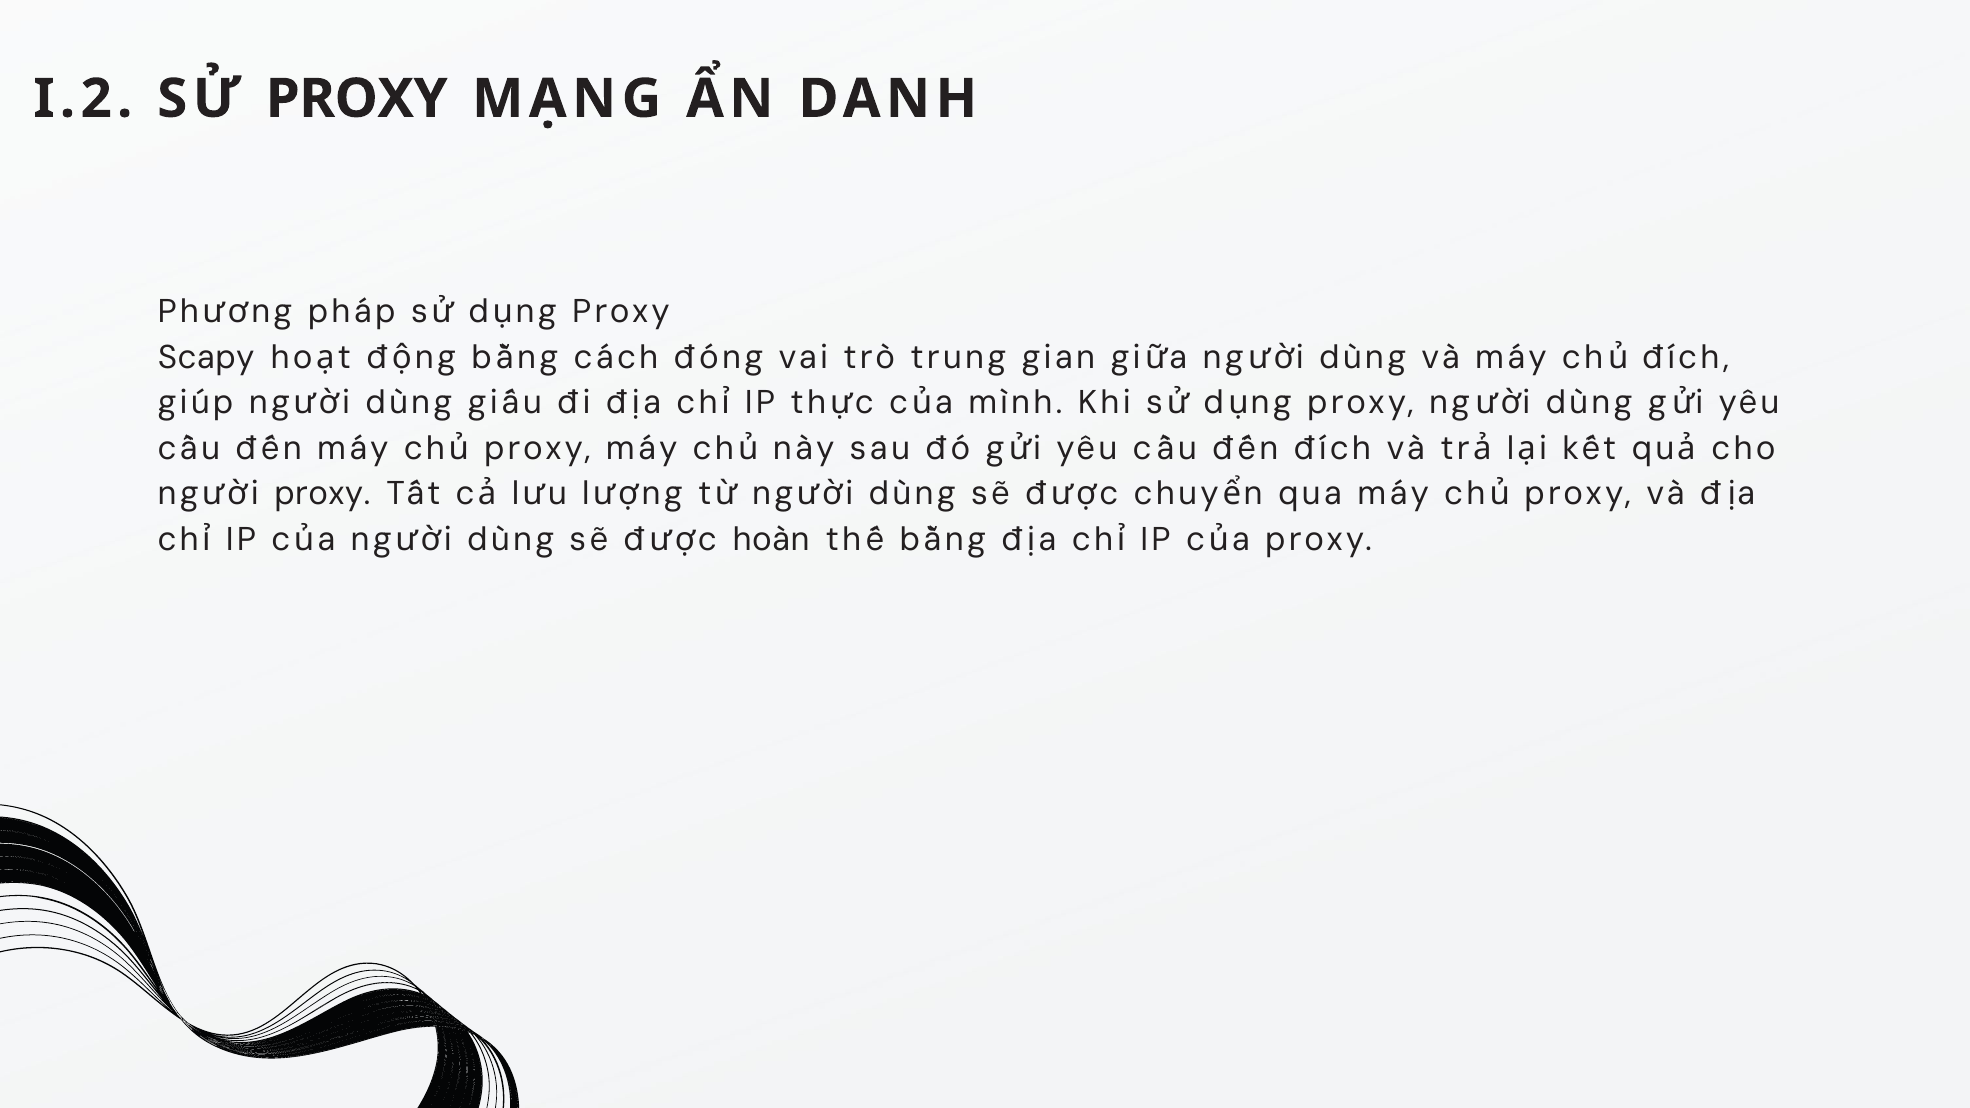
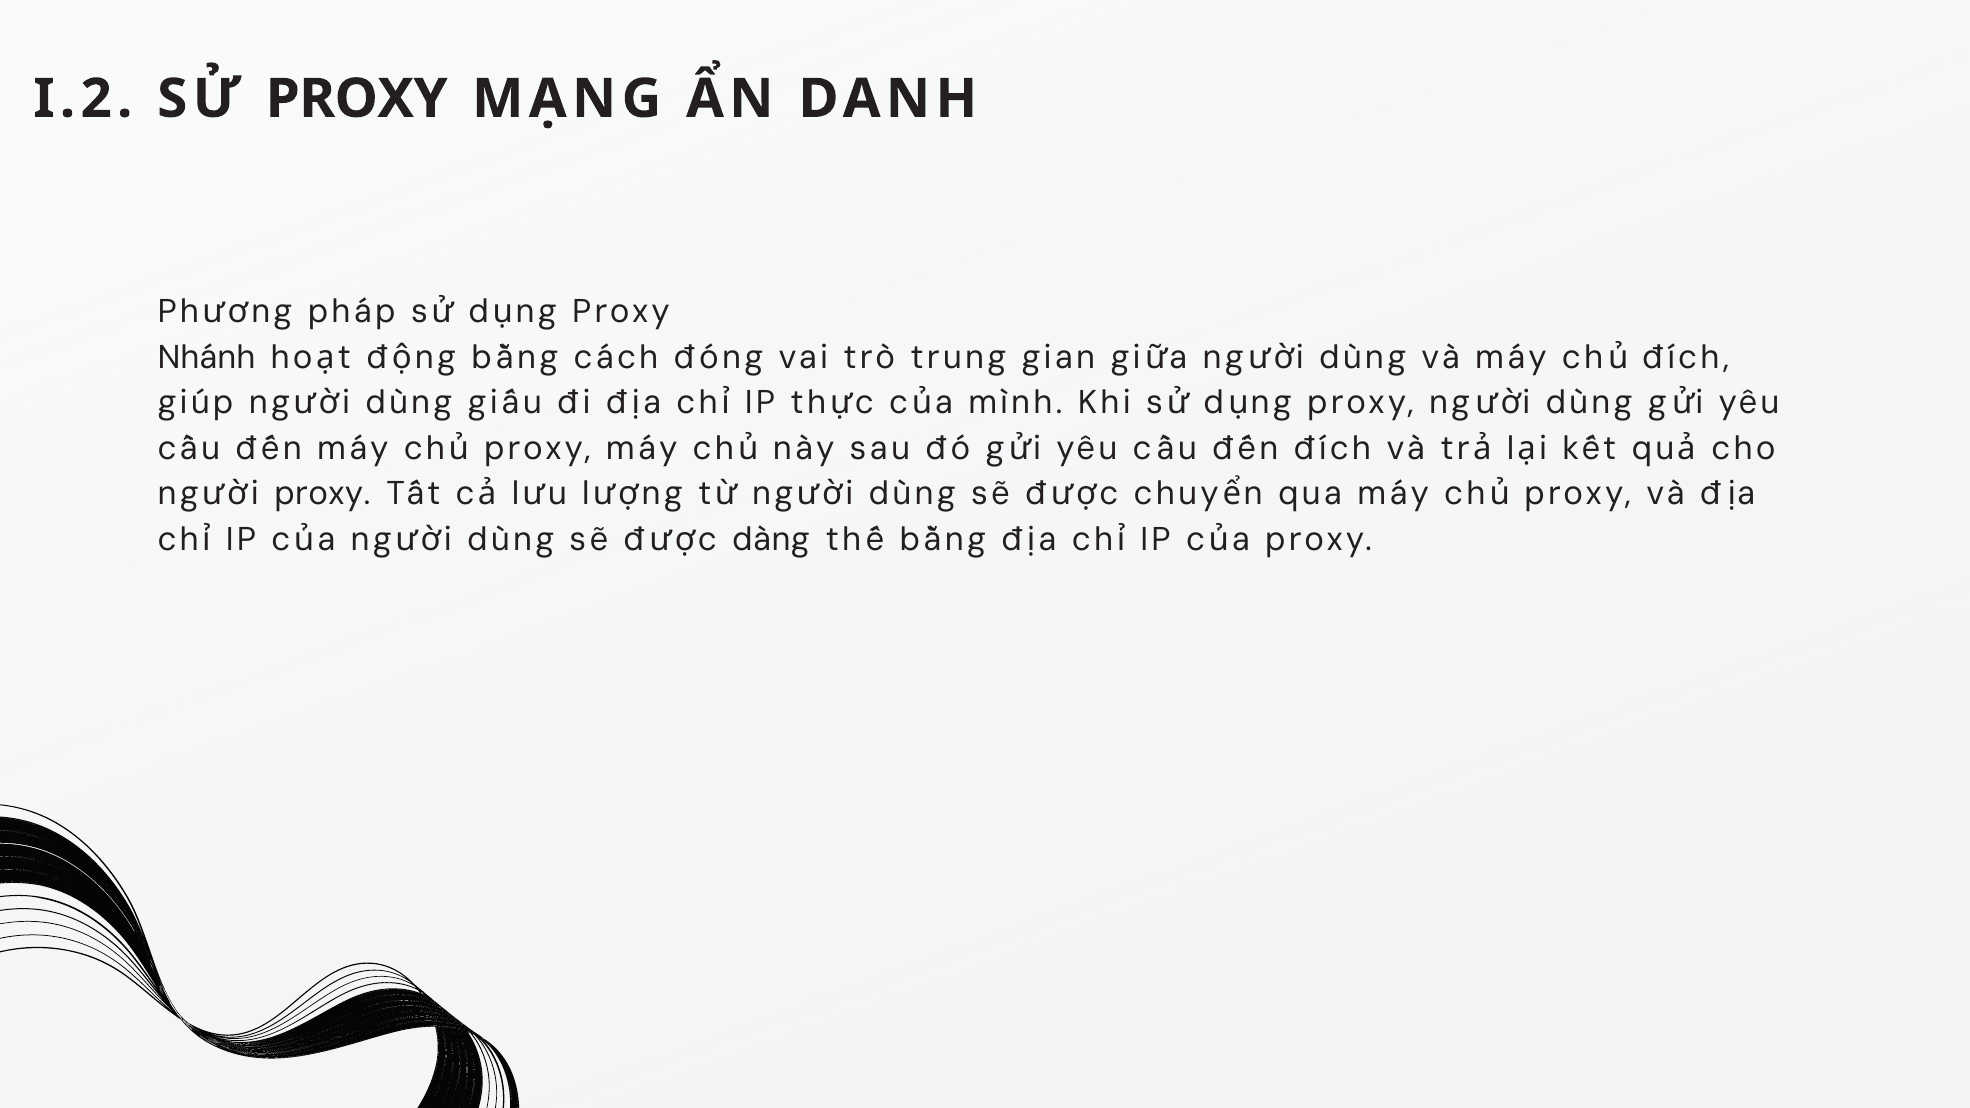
Scapy: Scapy -> Nhánh (207, 357)
hoàn: hoàn -> dàng (771, 539)
